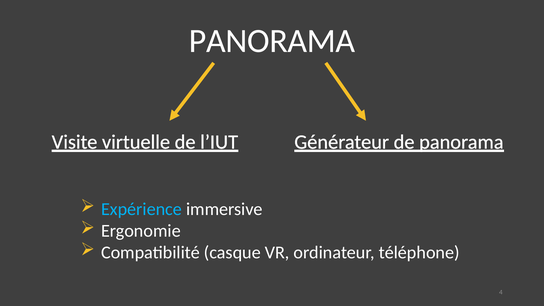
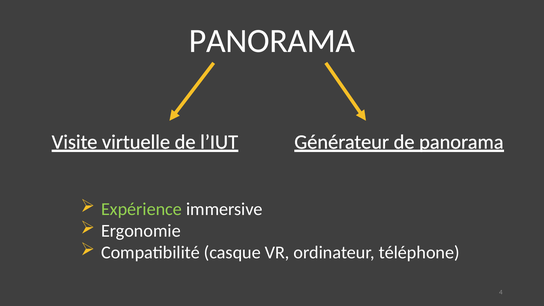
Expérience colour: light blue -> light green (141, 209)
